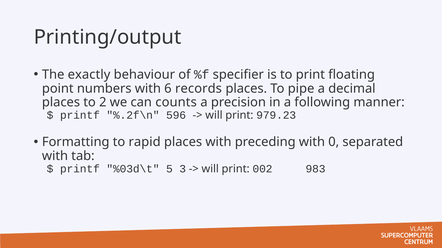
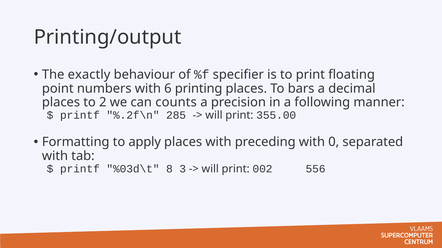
records: records -> printing (199, 89)
pipe: pipe -> bars (301, 89)
596: 596 -> 285 (176, 116)
979.23: 979.23 -> 355.00 (276, 116)
rapid: rapid -> apply (145, 142)
5: 5 -> 8 (169, 169)
983: 983 -> 556 (316, 169)
